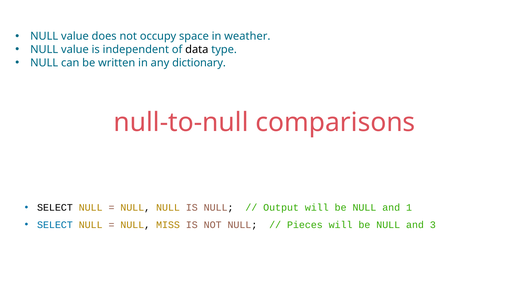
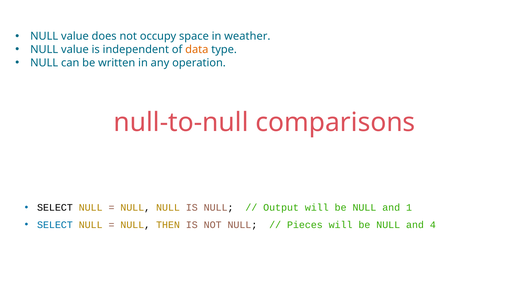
data colour: black -> orange (197, 49)
dictionary: dictionary -> operation (199, 63)
MISS: MISS -> THEN (168, 225)
3: 3 -> 4 (433, 225)
